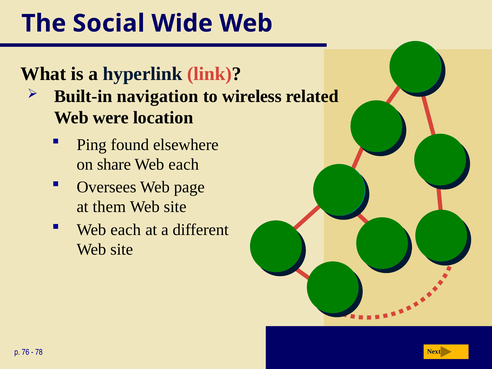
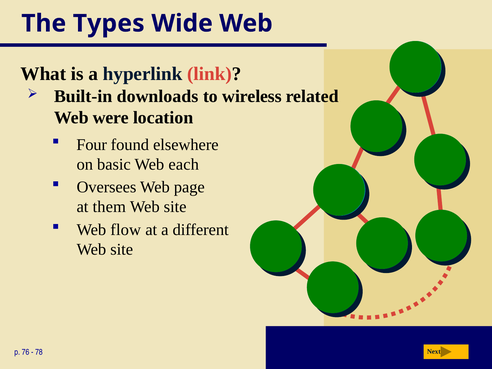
Social: Social -> Types (109, 23)
navigation: navigation -> downloads (158, 96)
Ping: Ping -> Four (92, 145)
share: share -> basic (114, 164)
each: each -> flow (126, 230)
